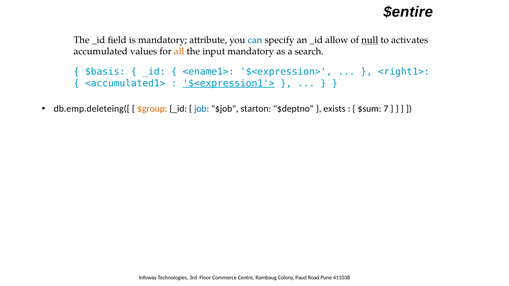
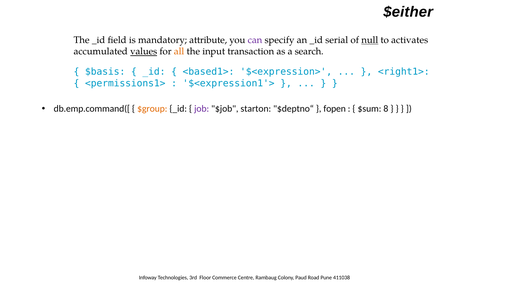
$entire: $entire -> $either (408, 12)
can colour: blue -> purple (255, 40)
allow: allow -> serial (337, 40)
values underline: none -> present (144, 52)
input mandatory: mandatory -> transaction (251, 52)
<ename1>: <ename1> -> <based1> (209, 72)
<accumulated1>: <accumulated1> -> <permissions1> (125, 83)
$<expression1'> underline: present -> none (229, 83)
db.emp.deleteing([: db.emp.deleteing([ -> db.emp.command([ (92, 109)
job colour: blue -> purple (202, 109)
exists: exists -> fopen (335, 109)
7: 7 -> 8 (386, 109)
